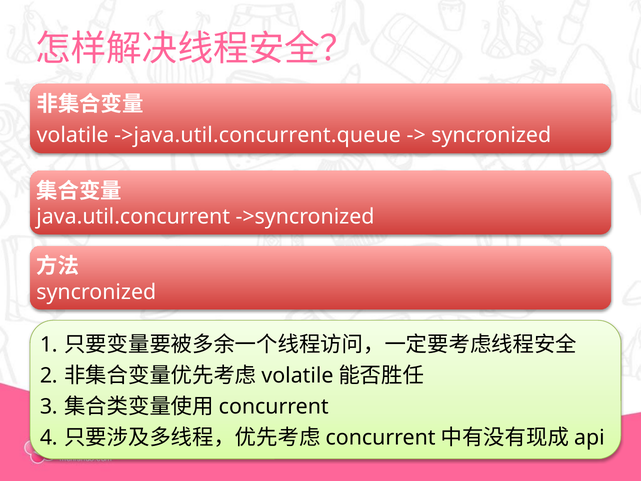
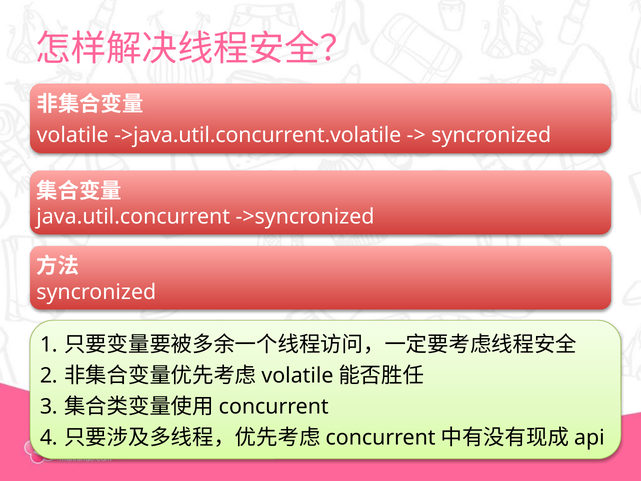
->java.util.concurrent.queue: ->java.util.concurrent.queue -> ->java.util.concurrent.volatile (258, 135)
